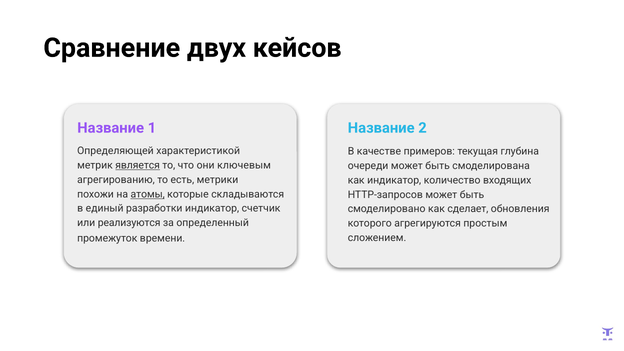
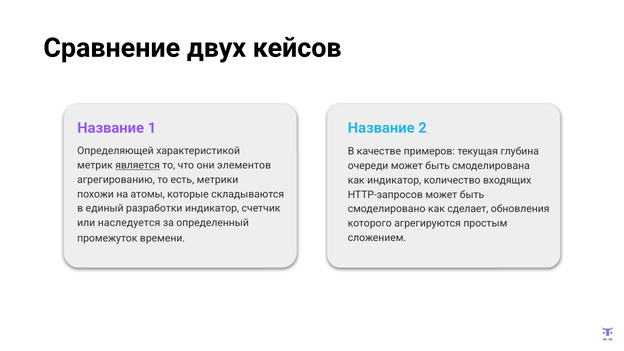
ключевым: ключевым -> элементов (244, 165)
атомы underline: present -> none (148, 194)
реализуются: реализуются -> наследуется (129, 223)
